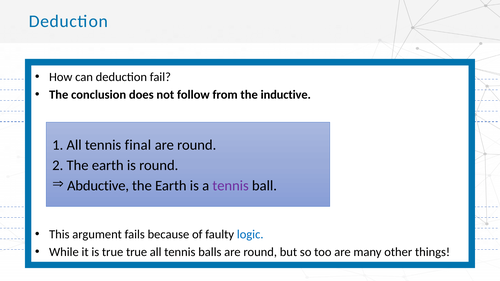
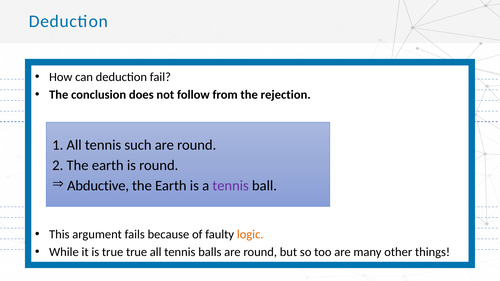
inductive: inductive -> rejection (286, 95)
final: final -> such (138, 145)
logic colour: blue -> orange (250, 235)
